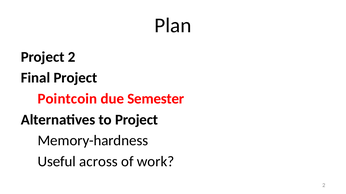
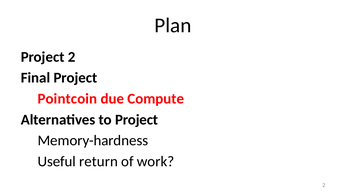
Semester: Semester -> Compute (156, 99)
across: across -> return (99, 162)
